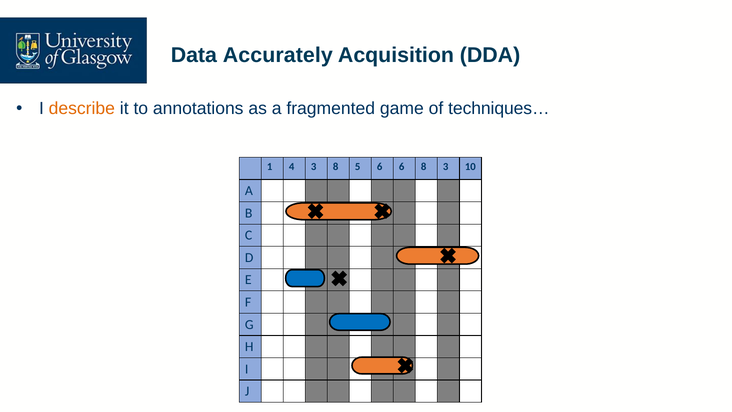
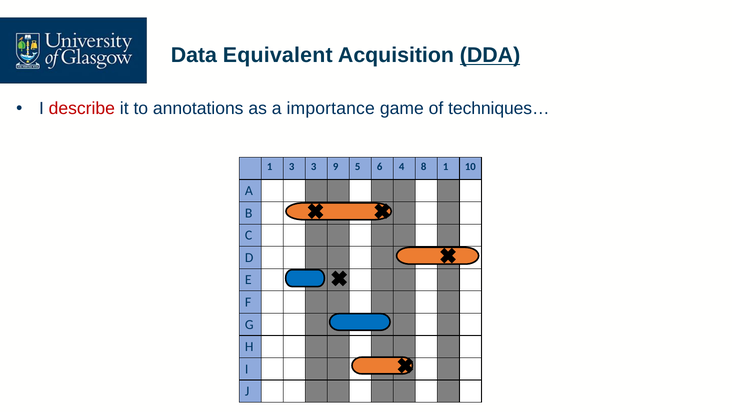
Accurately: Accurately -> Equivalent (278, 55)
DDA underline: none -> present (490, 55)
describe colour: orange -> red (82, 108)
fragmented: fragmented -> importance (331, 108)
1 4: 4 -> 3 (292, 167)
3 8: 8 -> 9 (336, 167)
6 6: 6 -> 4 (402, 167)
8 3: 3 -> 1 (446, 167)
